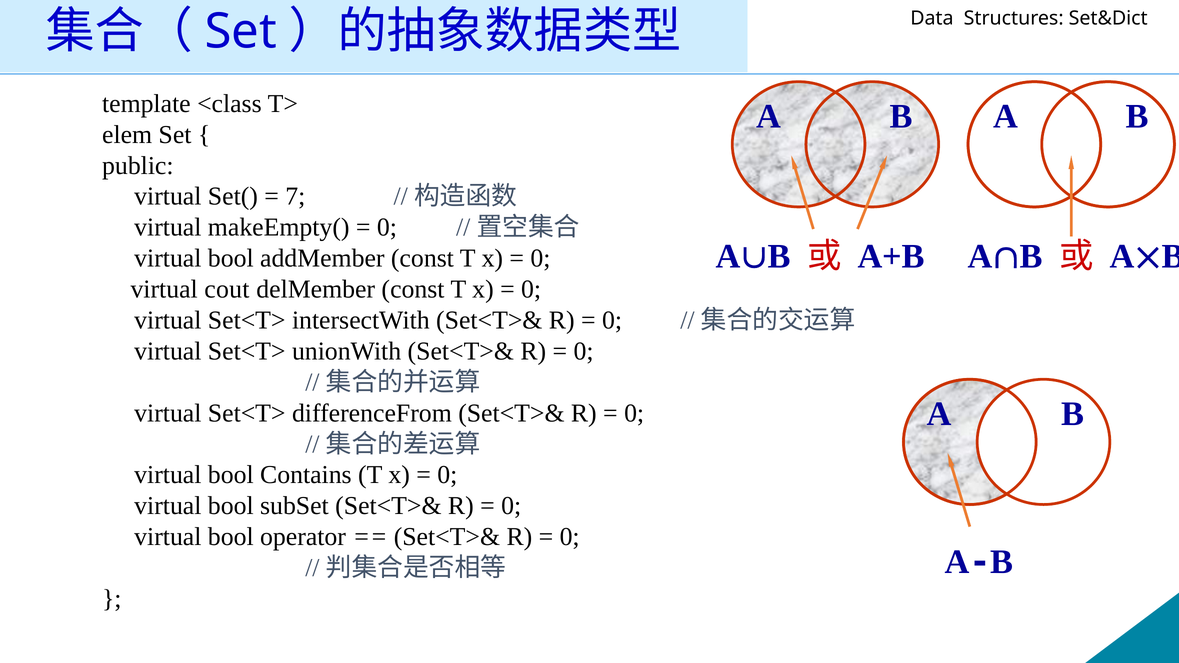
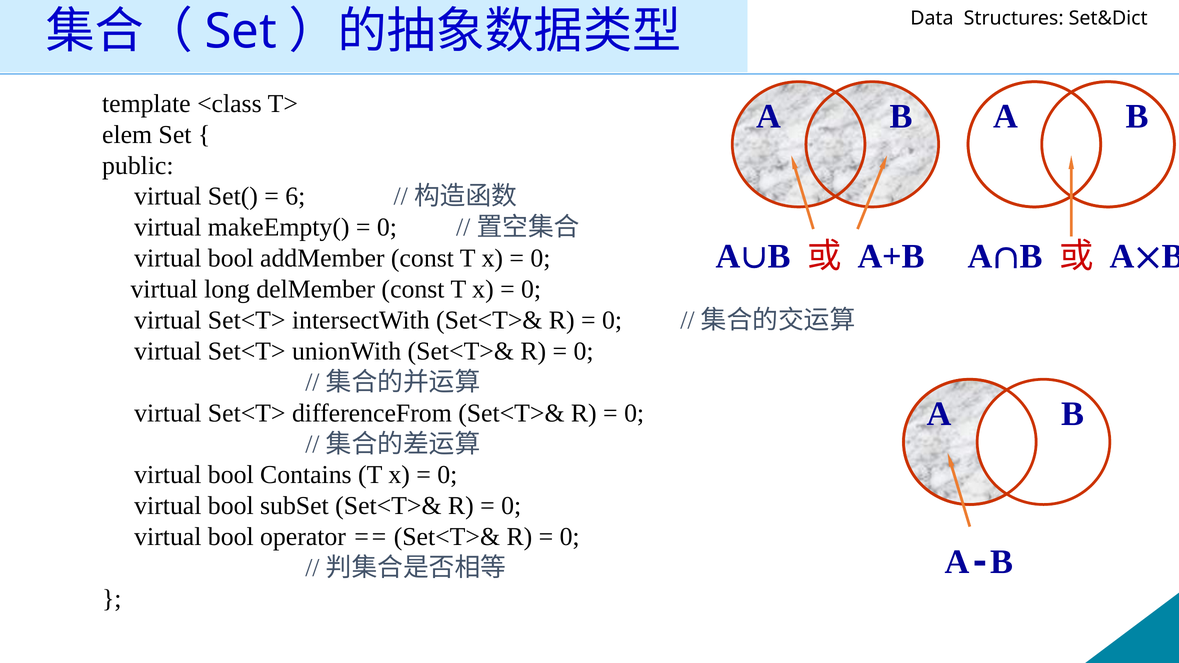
7: 7 -> 6 (295, 197)
cout: cout -> long (227, 289)
